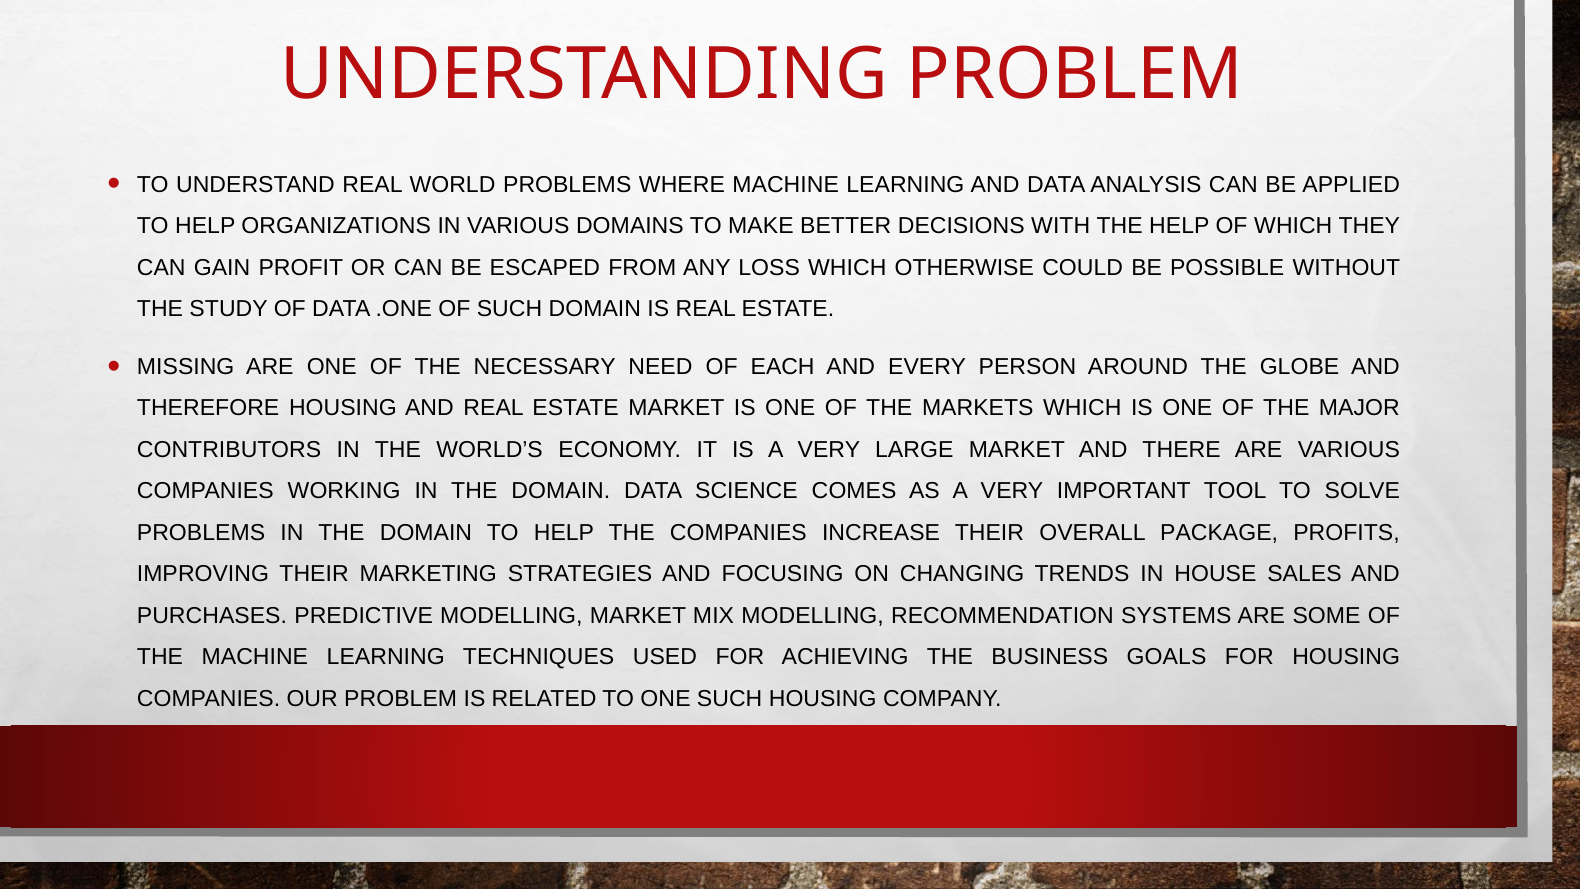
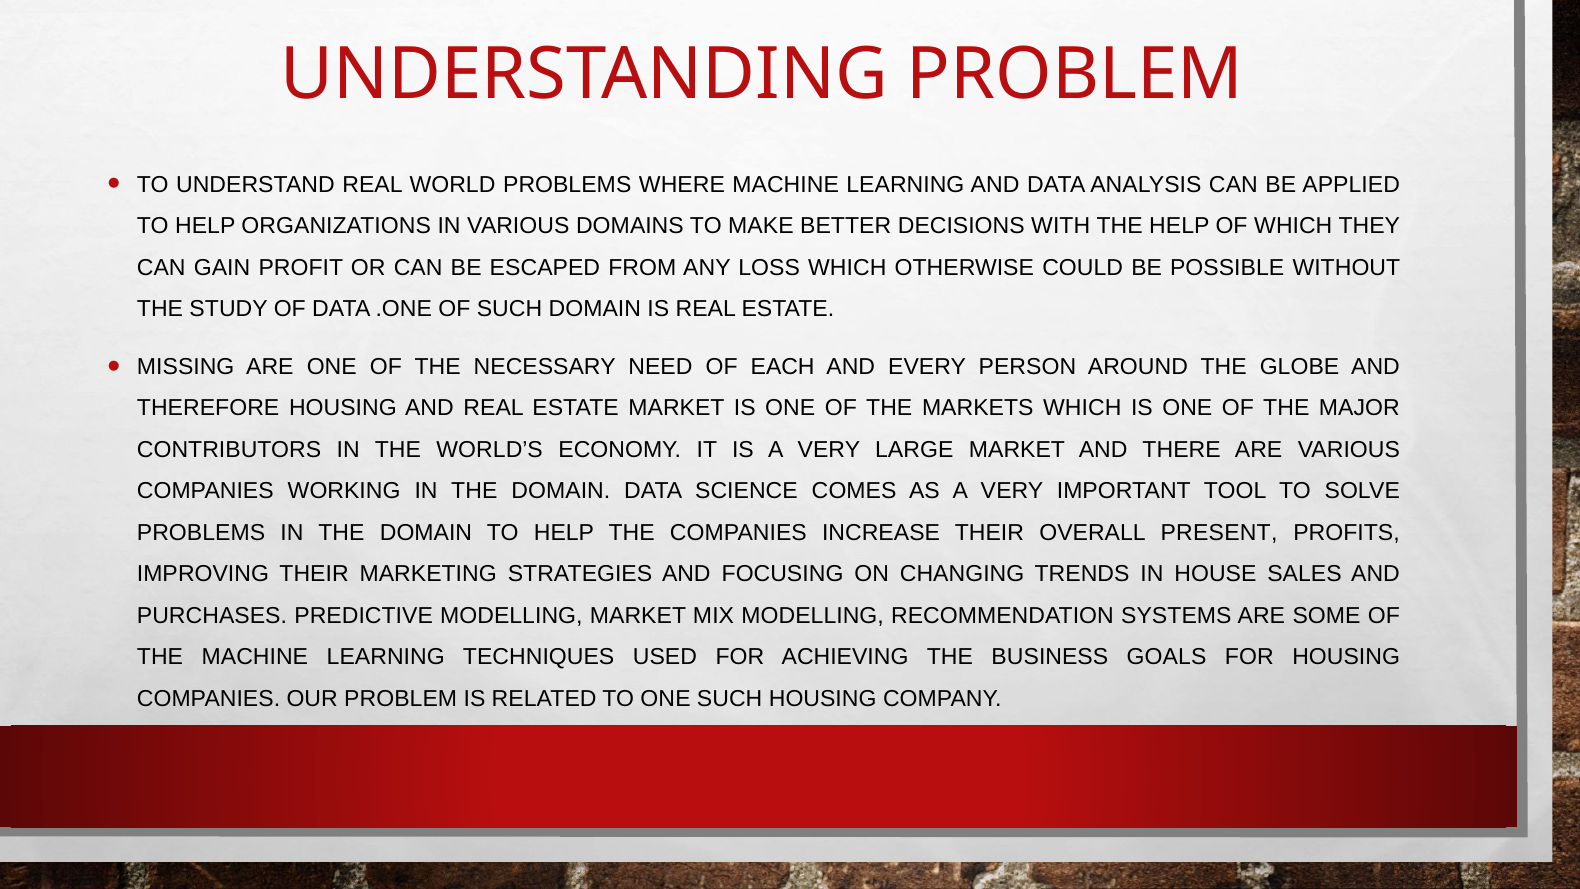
PACKAGE: PACKAGE -> PRESENT (1219, 533)
